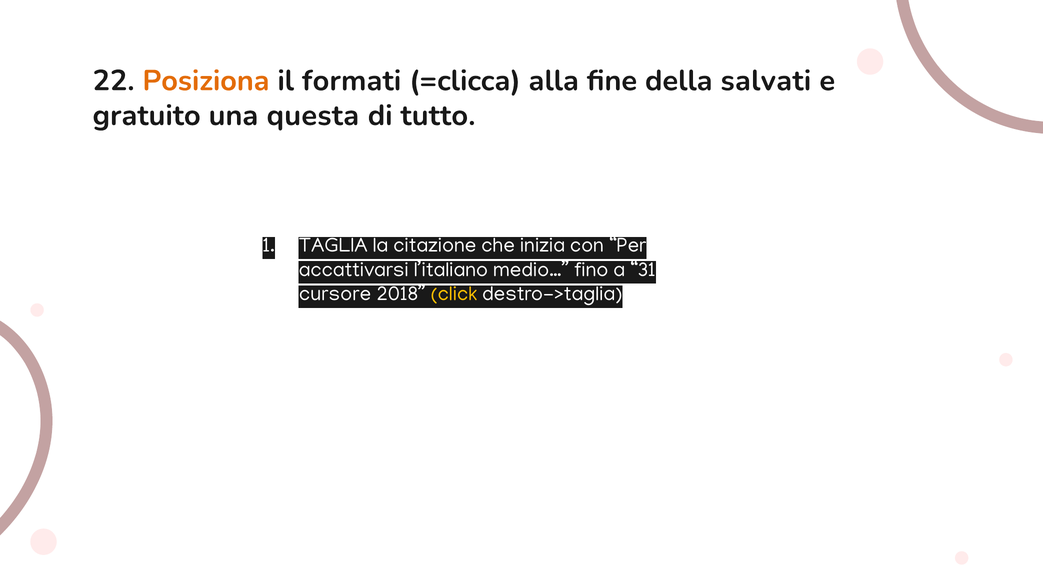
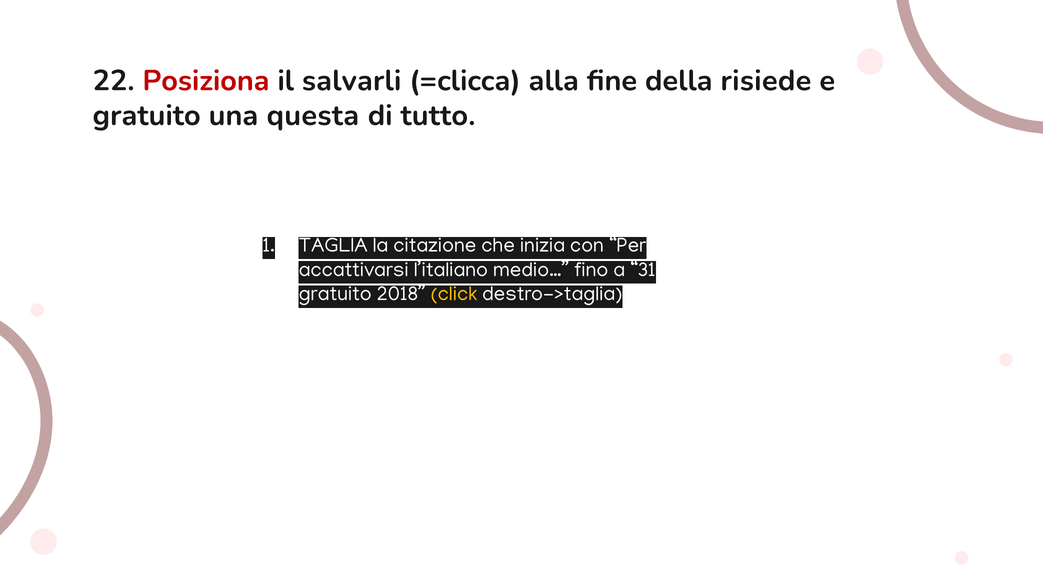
Posiziona colour: orange -> red (206, 81)
formati: formati -> salvarli (352, 81)
salvati: salvati -> risiede (766, 81)
cursore: cursore -> gratuito (335, 294)
